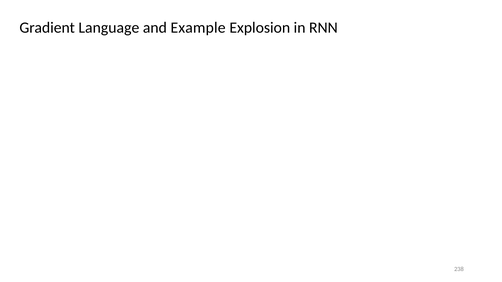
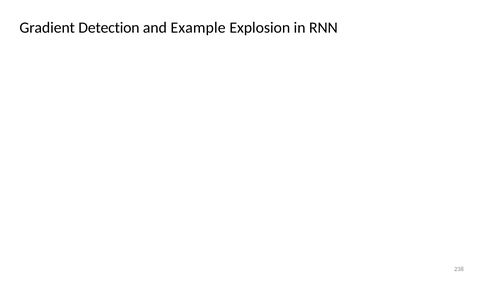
Language: Language -> Detection (109, 28)
